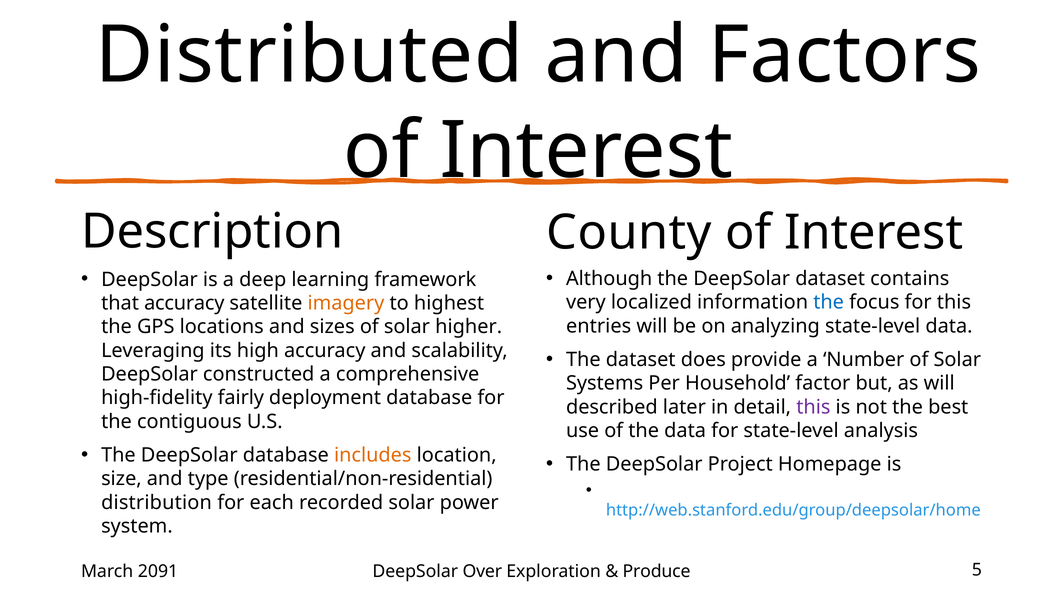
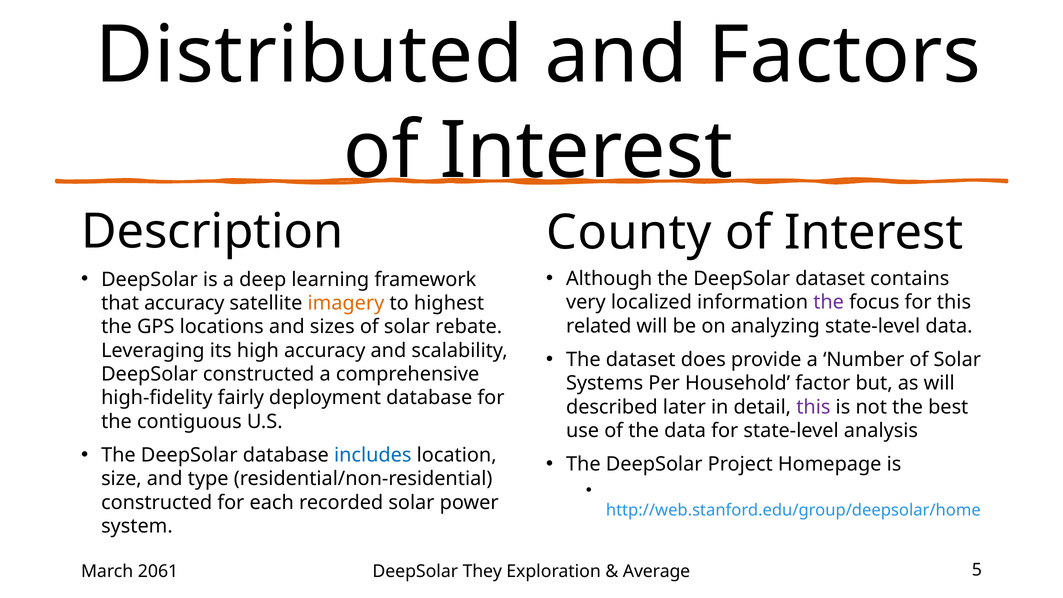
the colour: blue -> purple (829, 302)
entries: entries -> related (599, 326)
higher: higher -> rebate (469, 327)
includes colour: orange -> blue (373, 455)
distribution: distribution -> constructed (157, 502)
2091: 2091 -> 2061 (158, 571)
Over: Over -> They (482, 571)
Produce: Produce -> Average (657, 571)
